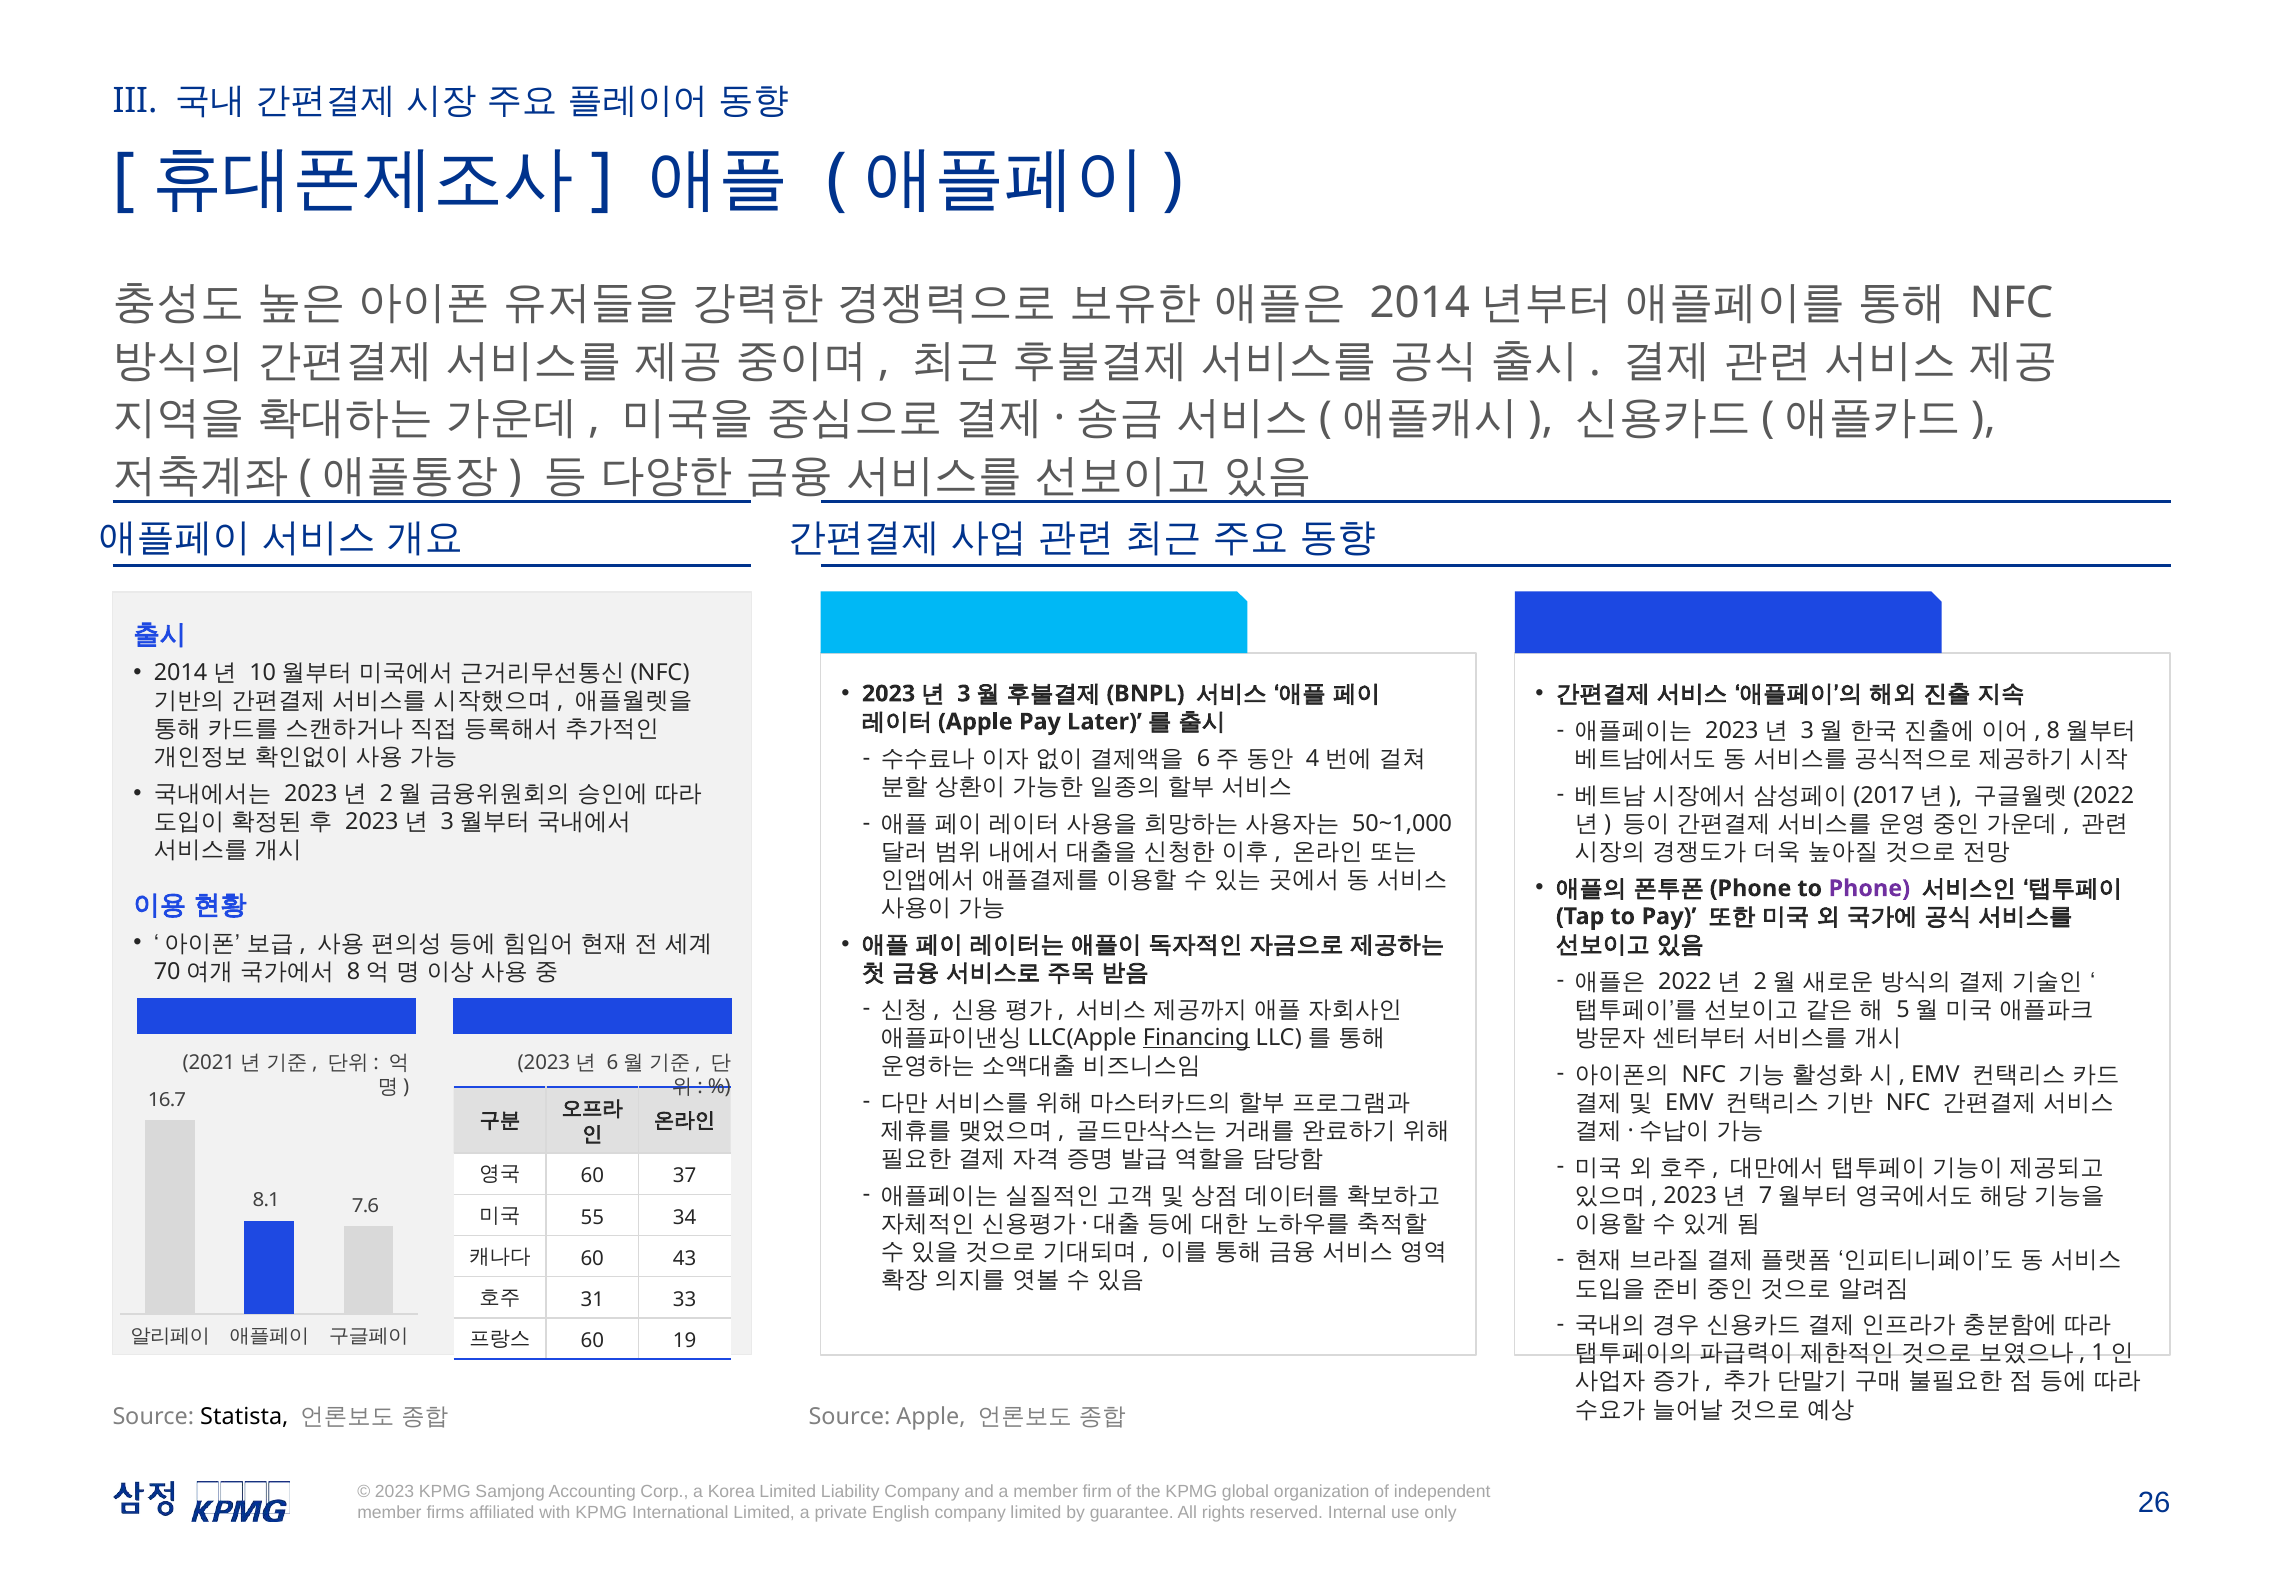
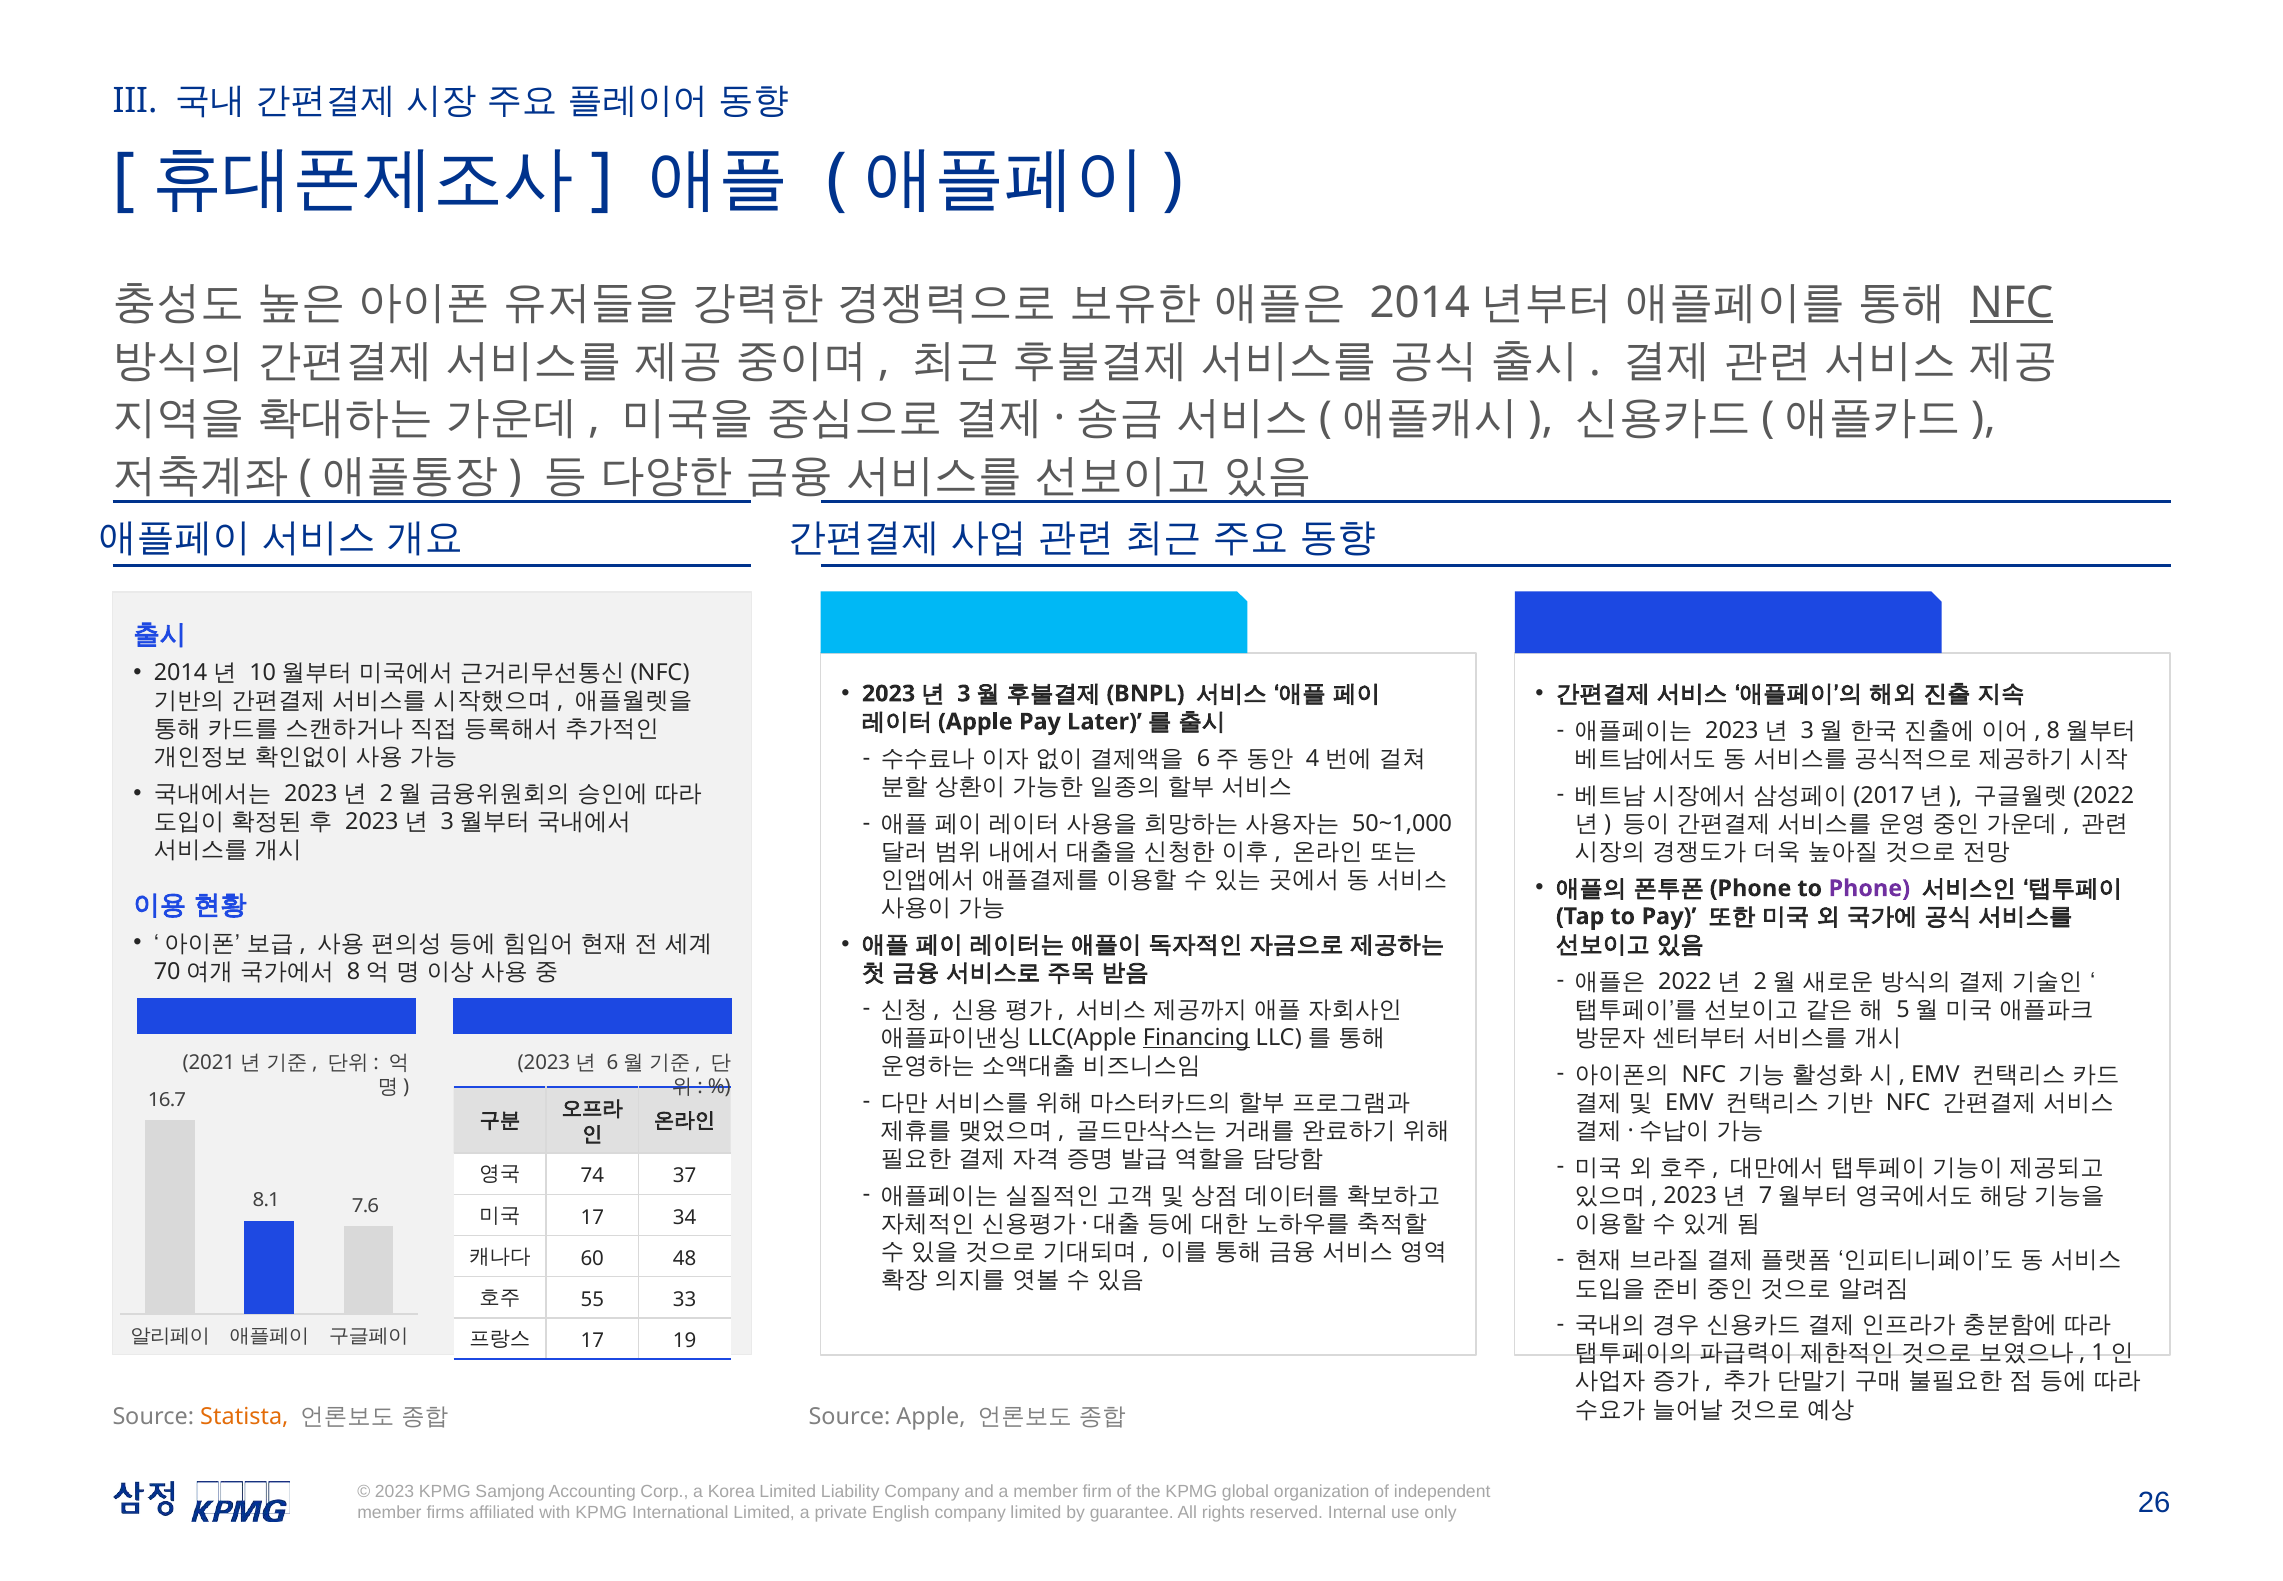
NFC underline: none -> present (2011, 303)
60: 60 -> 74 (592, 1176)
55: 55 -> 17 (592, 1217)
43: 43 -> 48 (685, 1258)
31: 31 -> 55 (592, 1300)
60: 60 -> 17 (592, 1341)
Statista colour: black -> orange (244, 1417)
